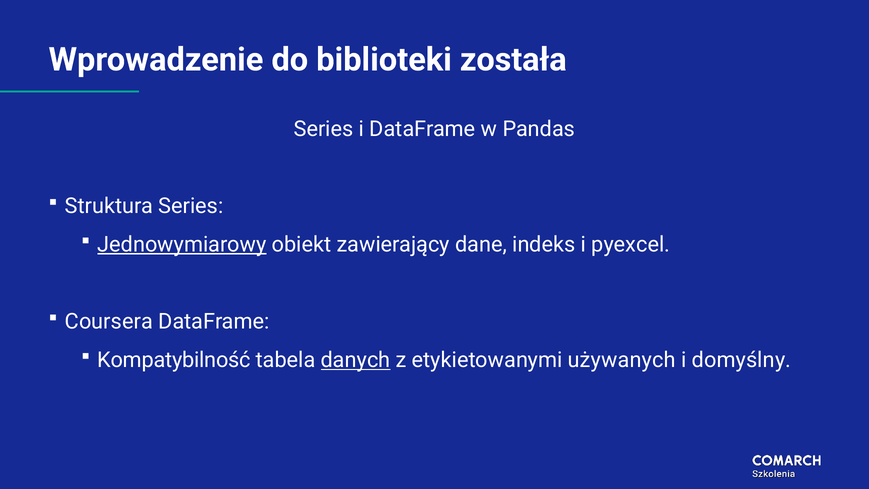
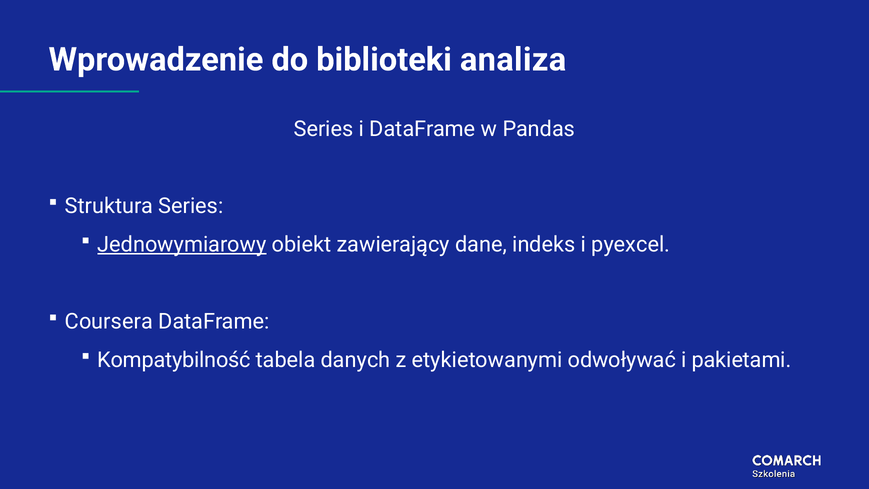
została: została -> analiza (513, 60)
danych underline: present -> none (356, 360)
używanych: używanych -> odwoływać (622, 360)
domyślny: domyślny -> pakietami (742, 360)
